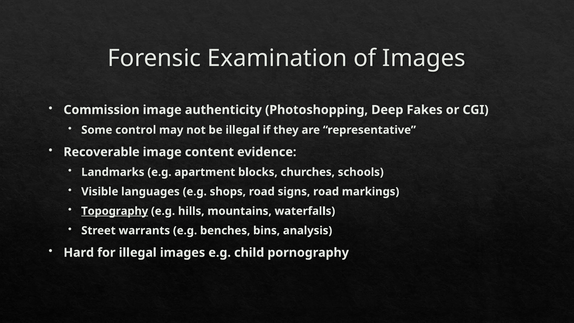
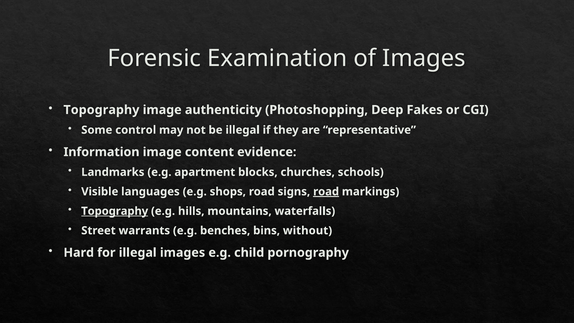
Commission: Commission -> Topography (101, 110)
Recoverable: Recoverable -> Information (101, 152)
road underline: none -> present (326, 192)
analysis: analysis -> without (308, 230)
